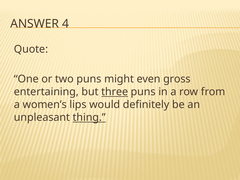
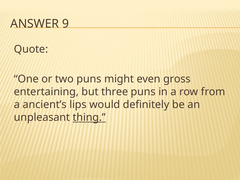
4: 4 -> 9 (66, 24)
three underline: present -> none (115, 92)
women’s: women’s -> ancient’s (45, 105)
